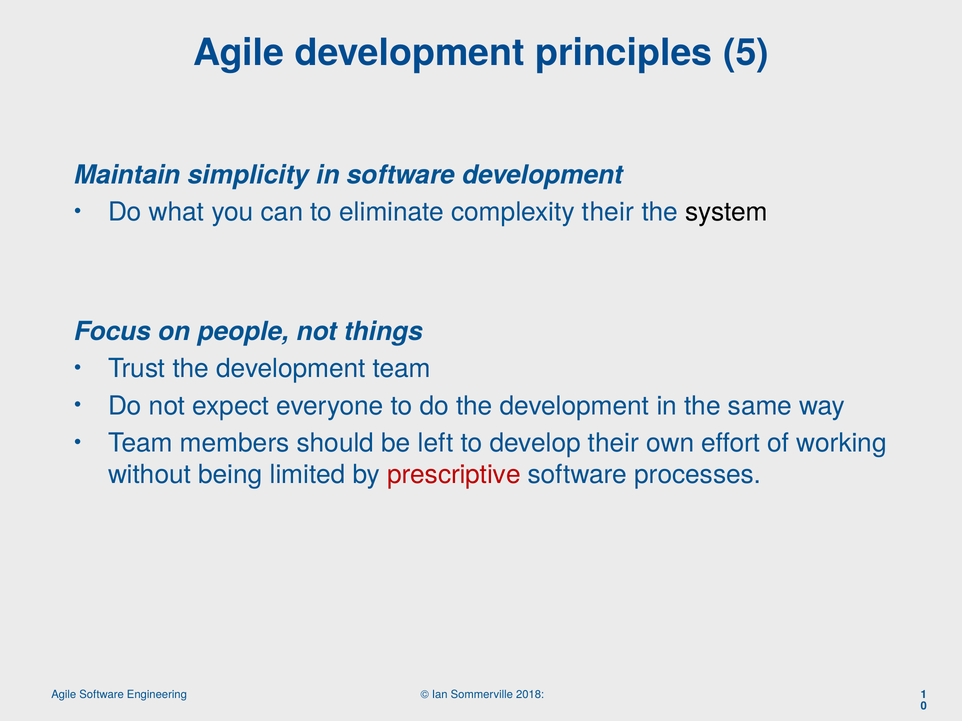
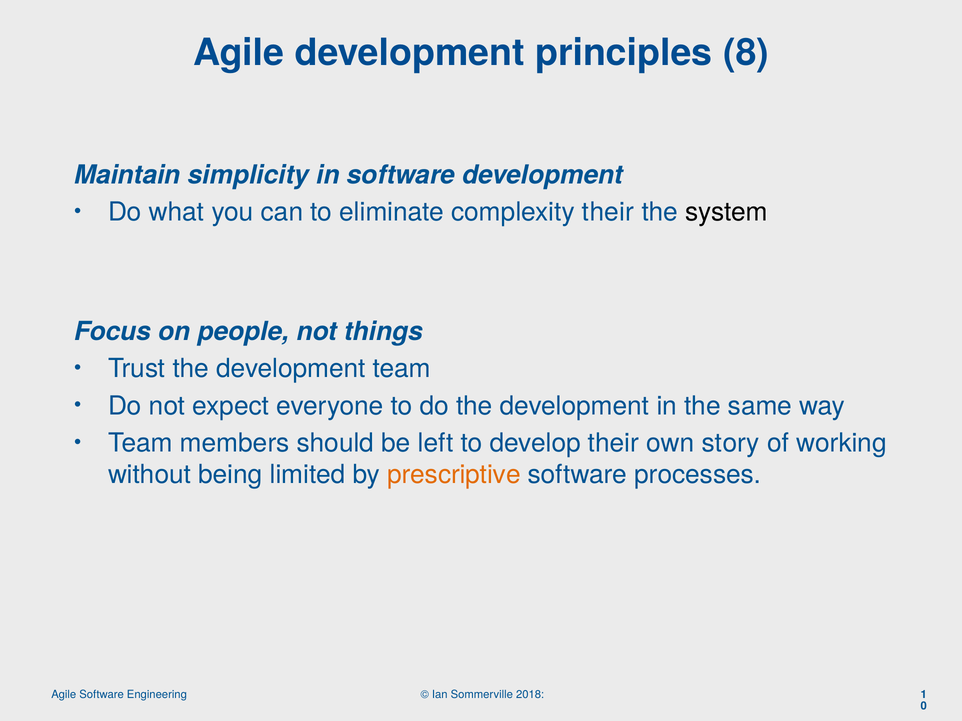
5: 5 -> 8 (746, 53)
effort: effort -> story (731, 444)
prescriptive colour: red -> orange (454, 475)
